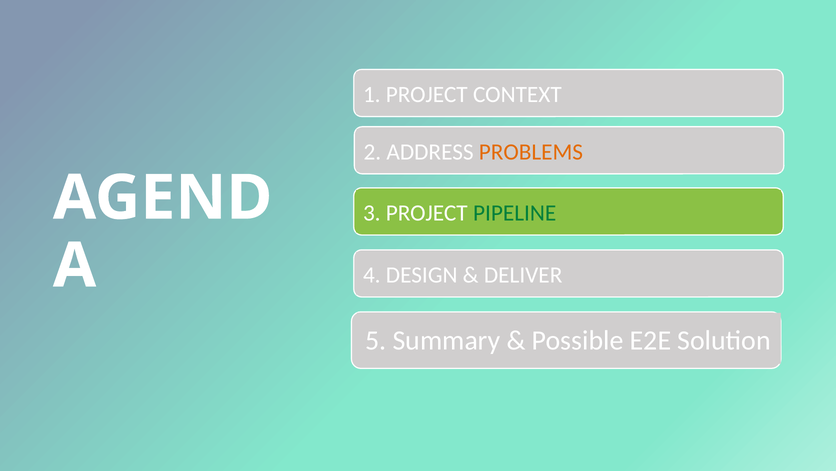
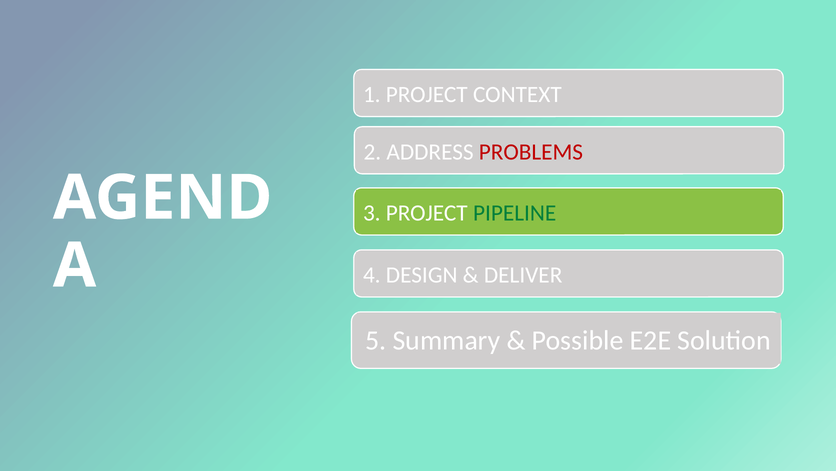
PROBLEMS colour: orange -> red (531, 152)
